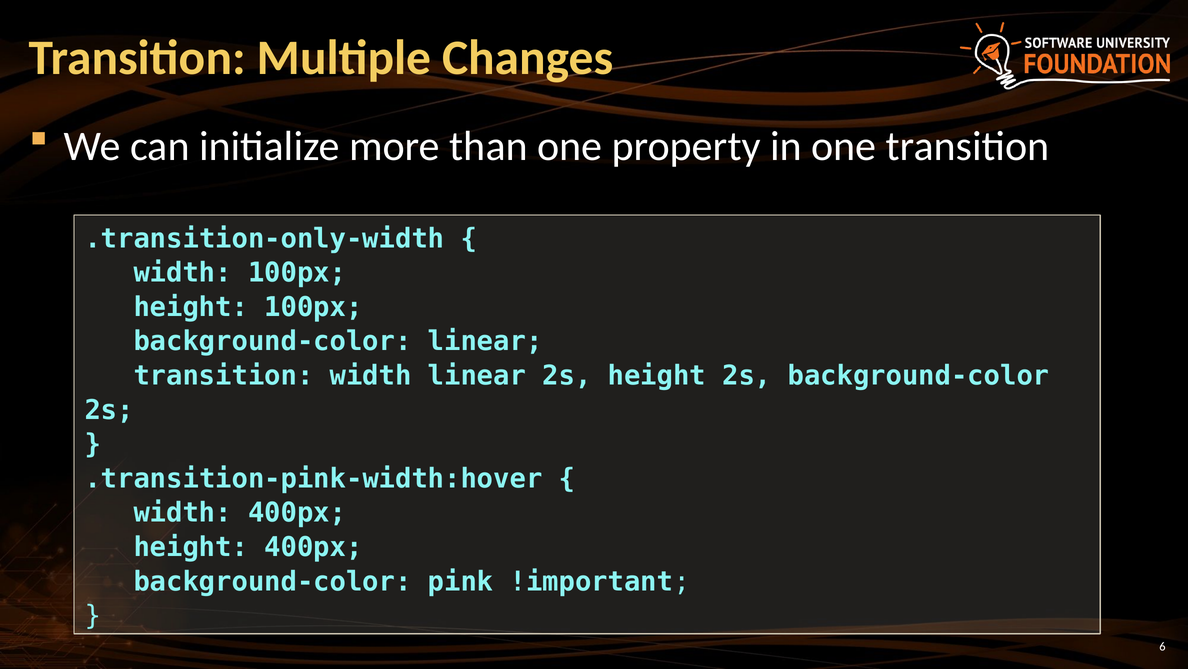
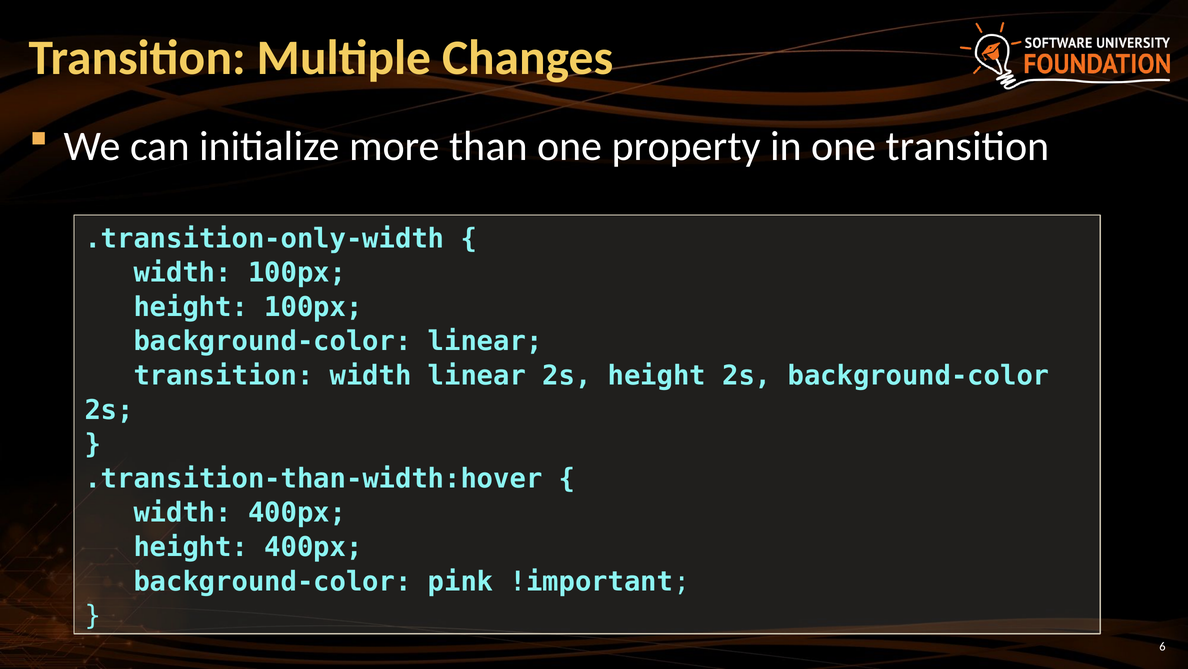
.transition-pink-width:hover: .transition-pink-width:hover -> .transition-than-width:hover (314, 478)
